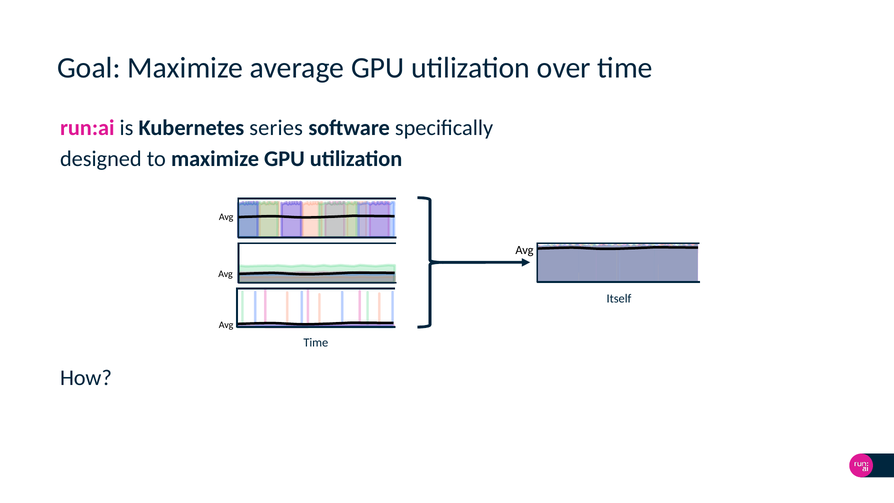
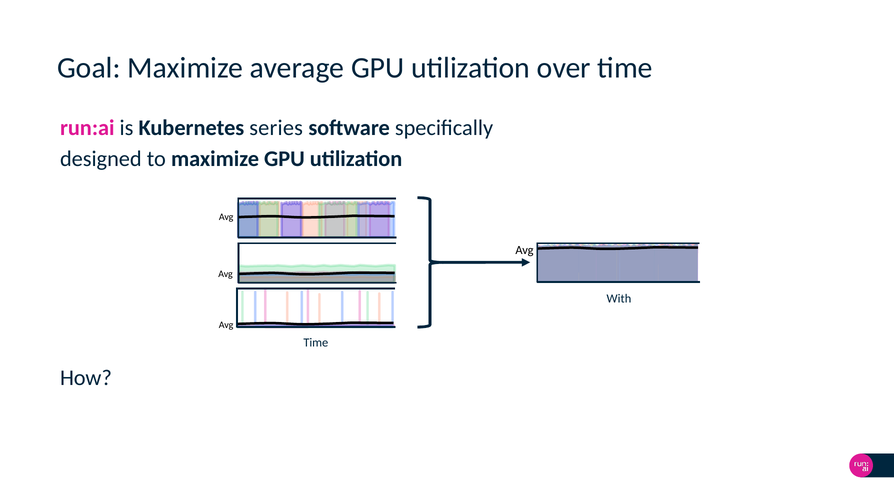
Itself: Itself -> With (619, 299)
